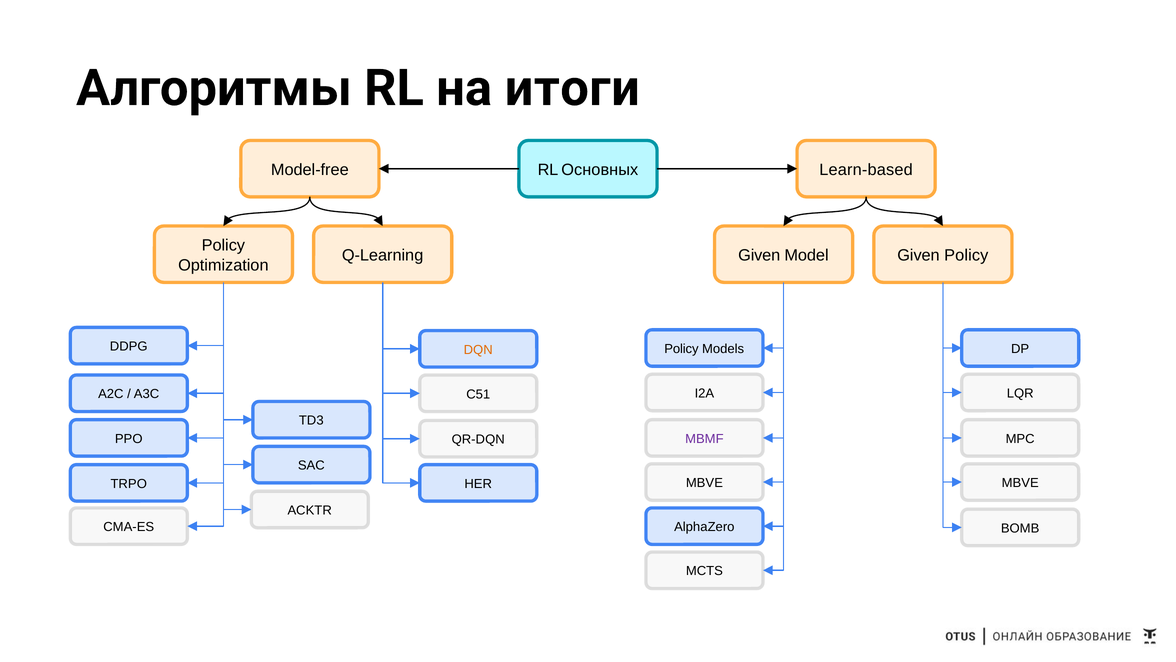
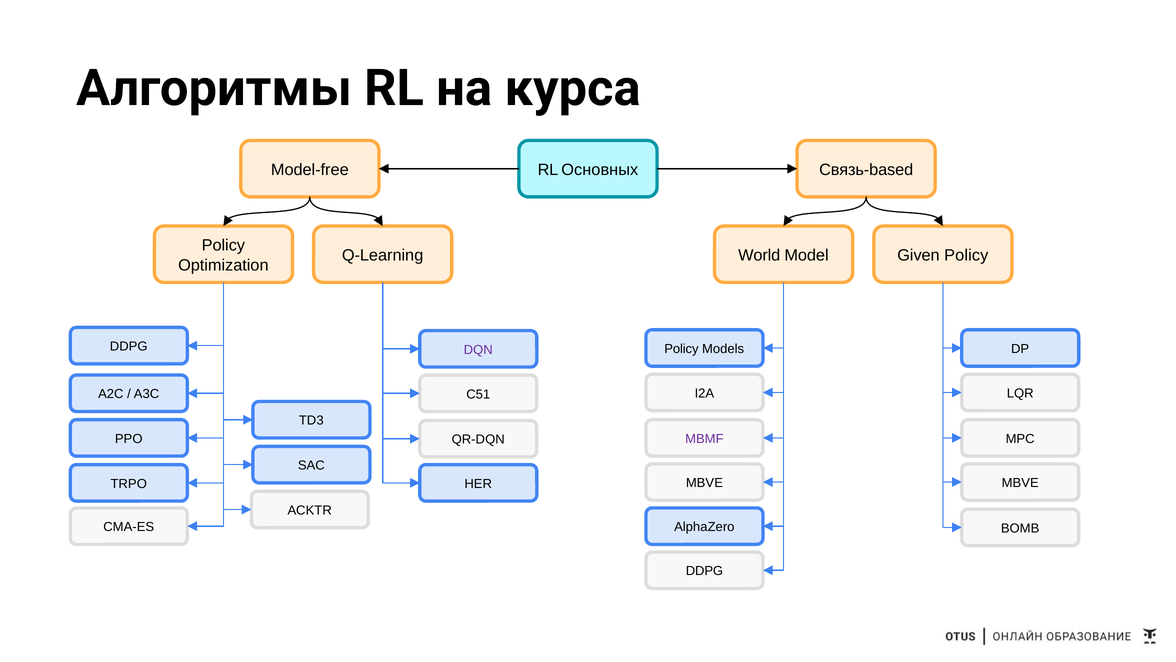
итоги: итоги -> курса (573, 88)
Learn-based: Learn-based -> Связь-based (866, 170)
Q-Learning Given: Given -> World (759, 255)
DQN colour: orange -> purple (478, 349)
MCTS: MCTS -> DDPG (704, 571)
